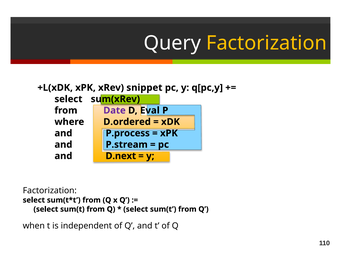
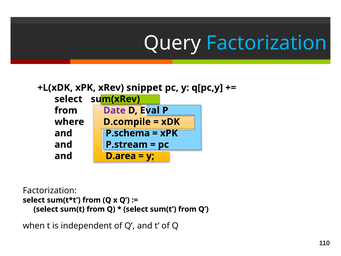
Factorization colour: yellow -> light blue (267, 43)
D.ordered: D.ordered -> D.compile (127, 122)
P.process: P.process -> P.schema (128, 133)
D.next: D.next -> D.area (121, 156)
